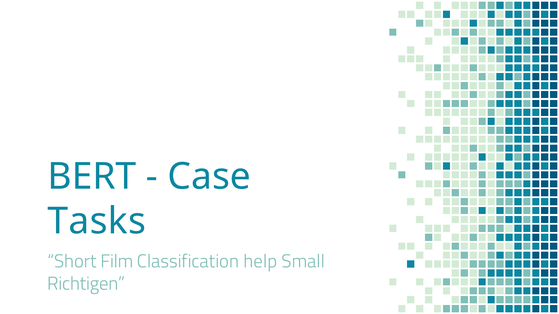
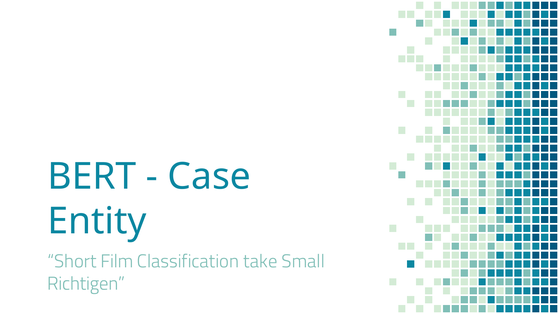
Tasks: Tasks -> Entity (97, 222)
help: help -> take (260, 262)
